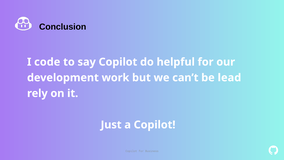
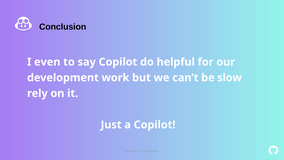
code: code -> even (47, 62)
lead: lead -> slow (230, 78)
